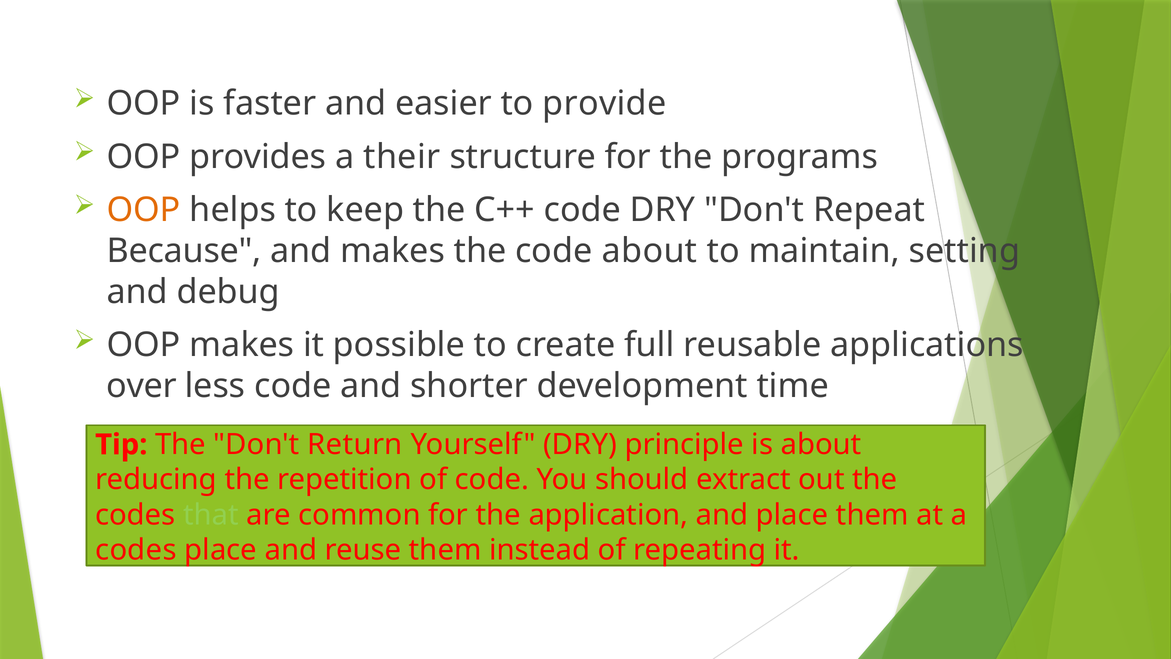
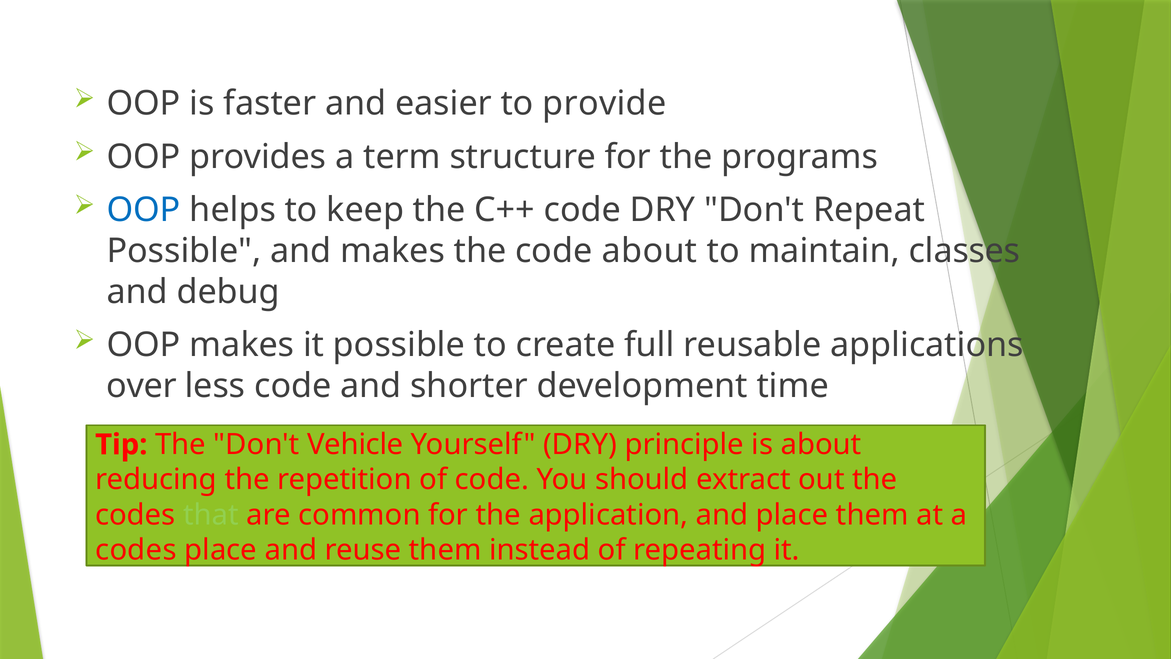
their: their -> term (402, 157)
OOP colour: orange -> blue (144, 210)
Because: Because -> Possible (184, 251)
setting: setting -> classes (965, 251)
Return: Return -> Vehicle (355, 444)
